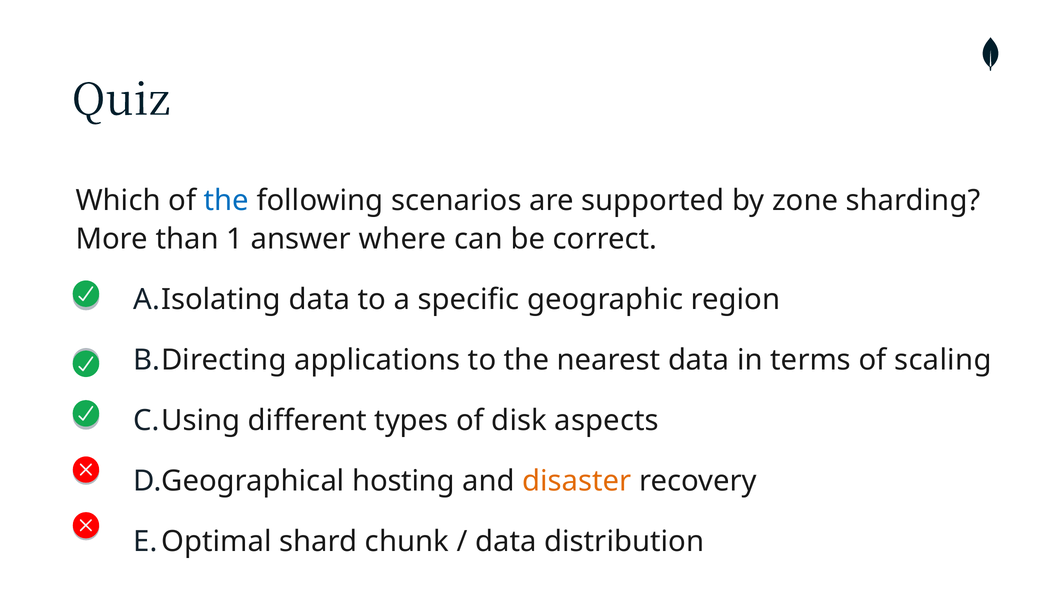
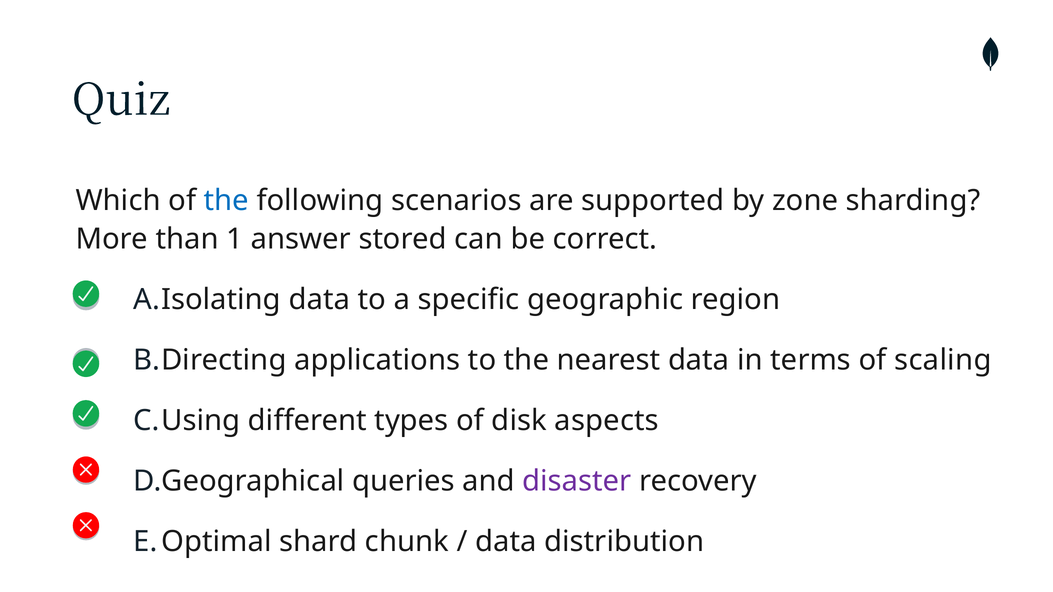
where: where -> stored (403, 239)
hosting: hosting -> queries (403, 482)
disaster colour: orange -> purple (577, 482)
